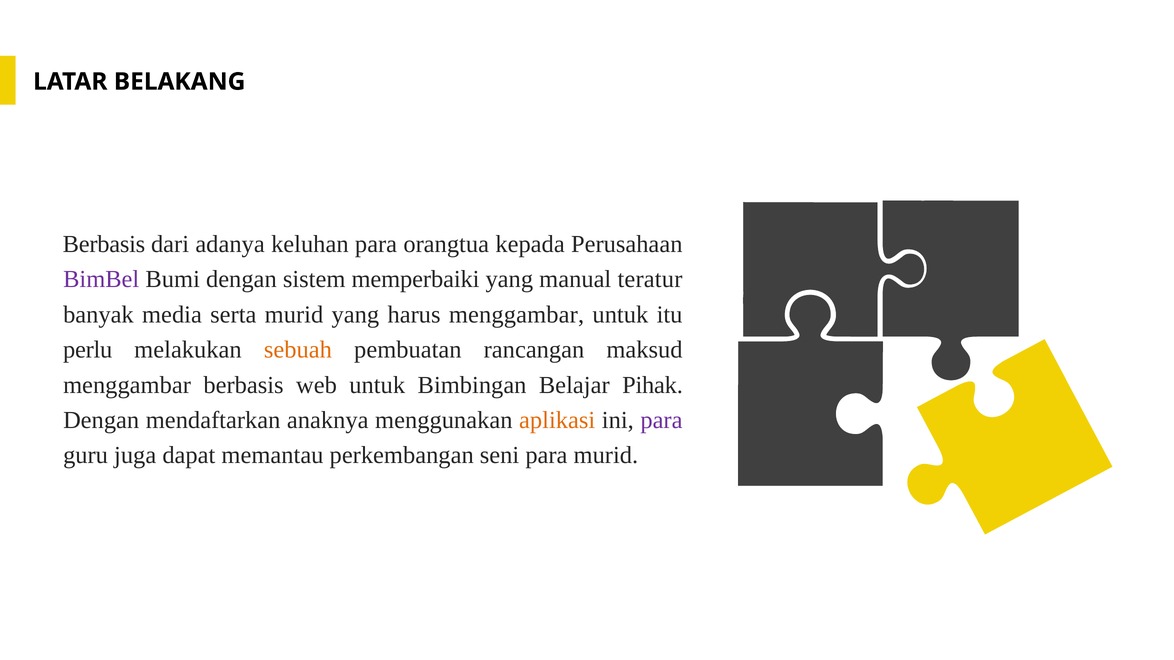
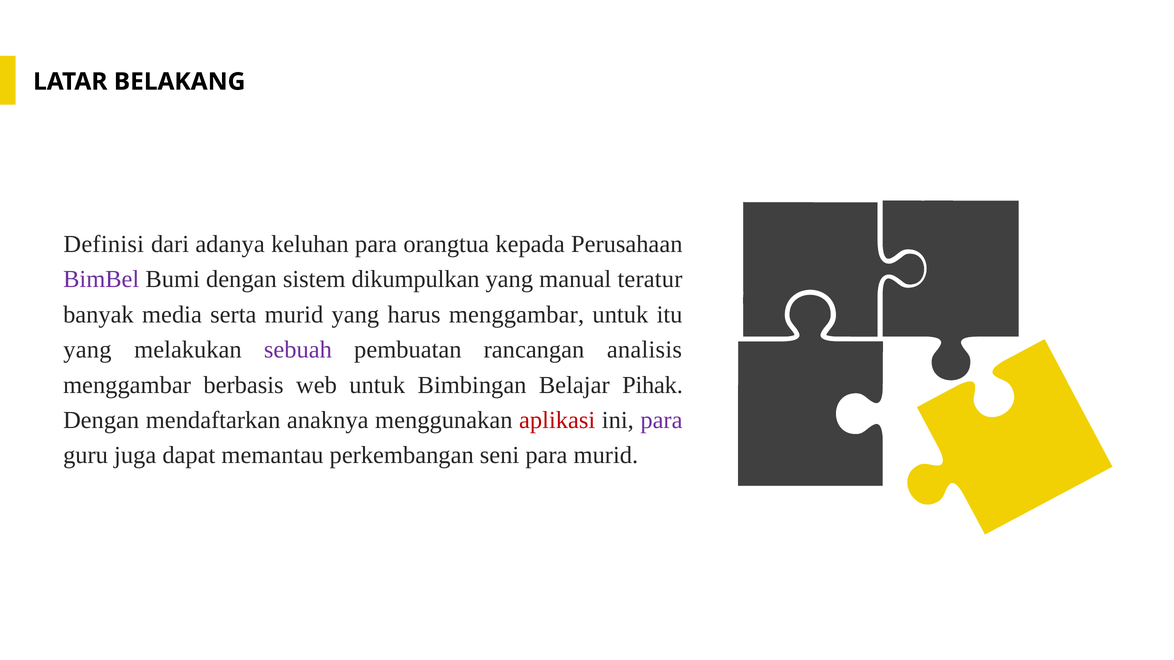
Berbasis: Berbasis -> Definisi (104, 244)
memperbaiki: memperbaiki -> dikumpulkan (416, 280)
perlu: perlu -> yang (87, 350)
sebuah colour: orange -> purple (298, 350)
maksud: maksud -> analisis (644, 350)
aplikasi colour: orange -> red (557, 420)
